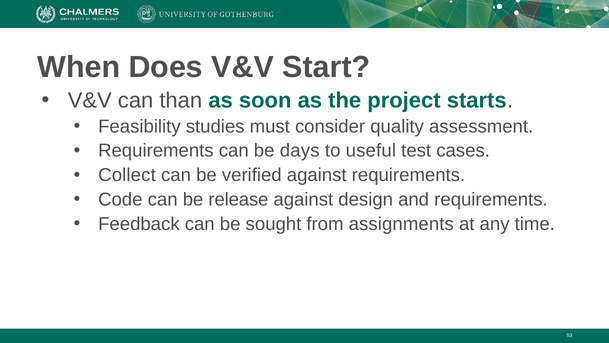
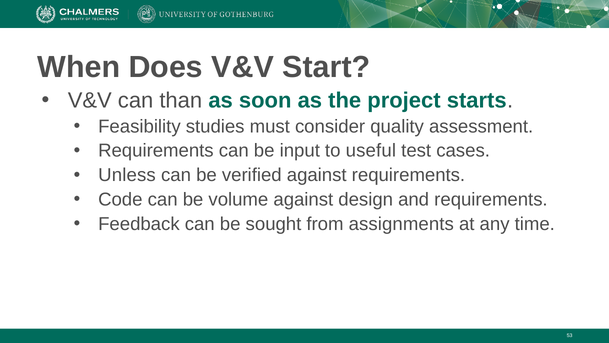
days: days -> input (300, 151)
Collect: Collect -> Unless (127, 175)
release: release -> volume (238, 199)
